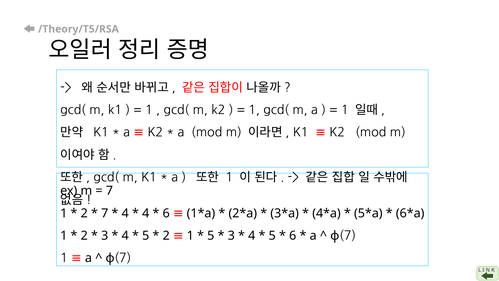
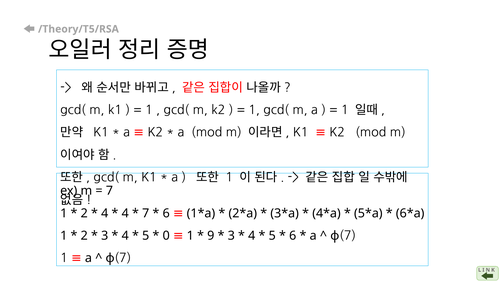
7: 7 -> 4 (105, 213)
4: 4 -> 7 (146, 213)
2: 2 -> 0 (166, 235)
5: 5 -> 9 (211, 235)
